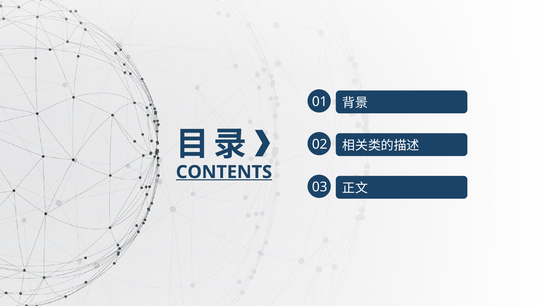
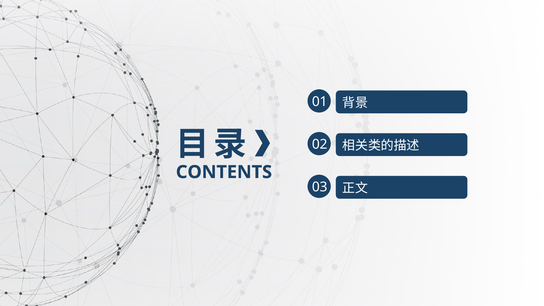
CONTENTS underline: present -> none (224, 172)
